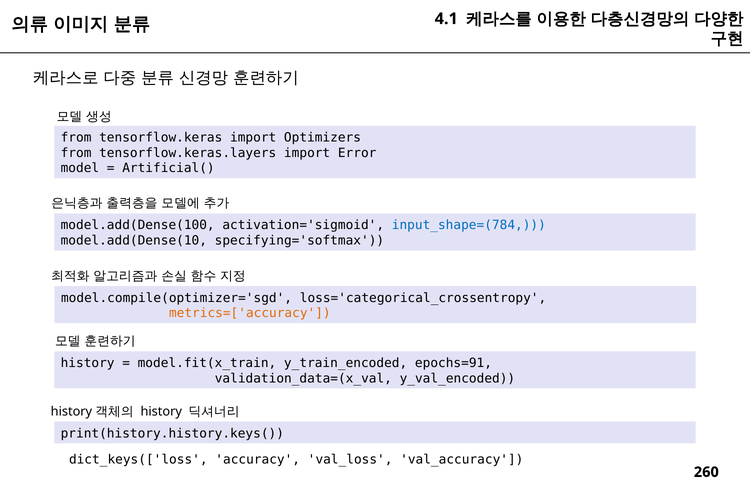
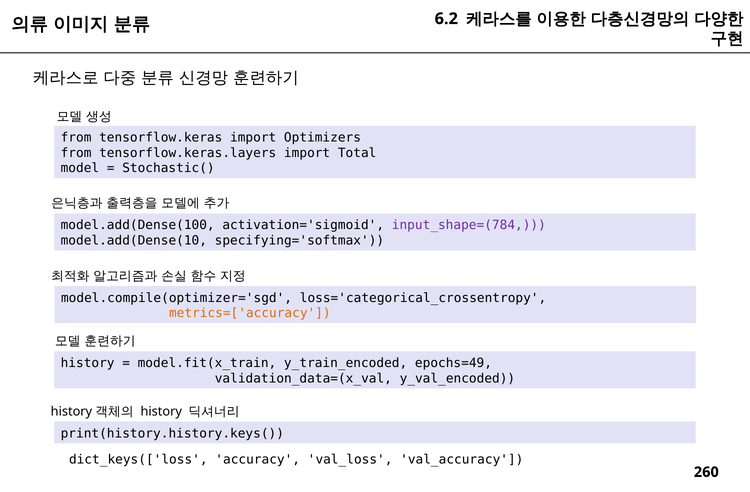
4.1: 4.1 -> 6.2 (446, 19)
Error: Error -> Total (357, 153)
Artificial(: Artificial( -> Stochastic( (168, 168)
input_shape=(784 colour: blue -> purple (469, 226)
epochs=91: epochs=91 -> epochs=49 (453, 364)
